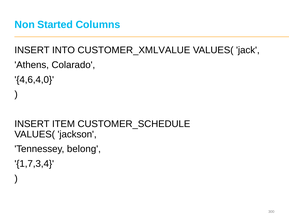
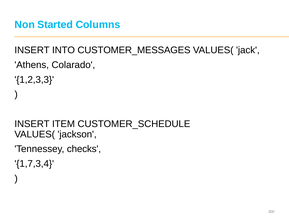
CUSTOMER_XMLVALUE: CUSTOMER_XMLVALUE -> CUSTOMER_MESSAGES (134, 50)
4,6,4,0: 4,6,4,0 -> 1,2,3,3 (34, 80)
belong: belong -> checks (84, 149)
